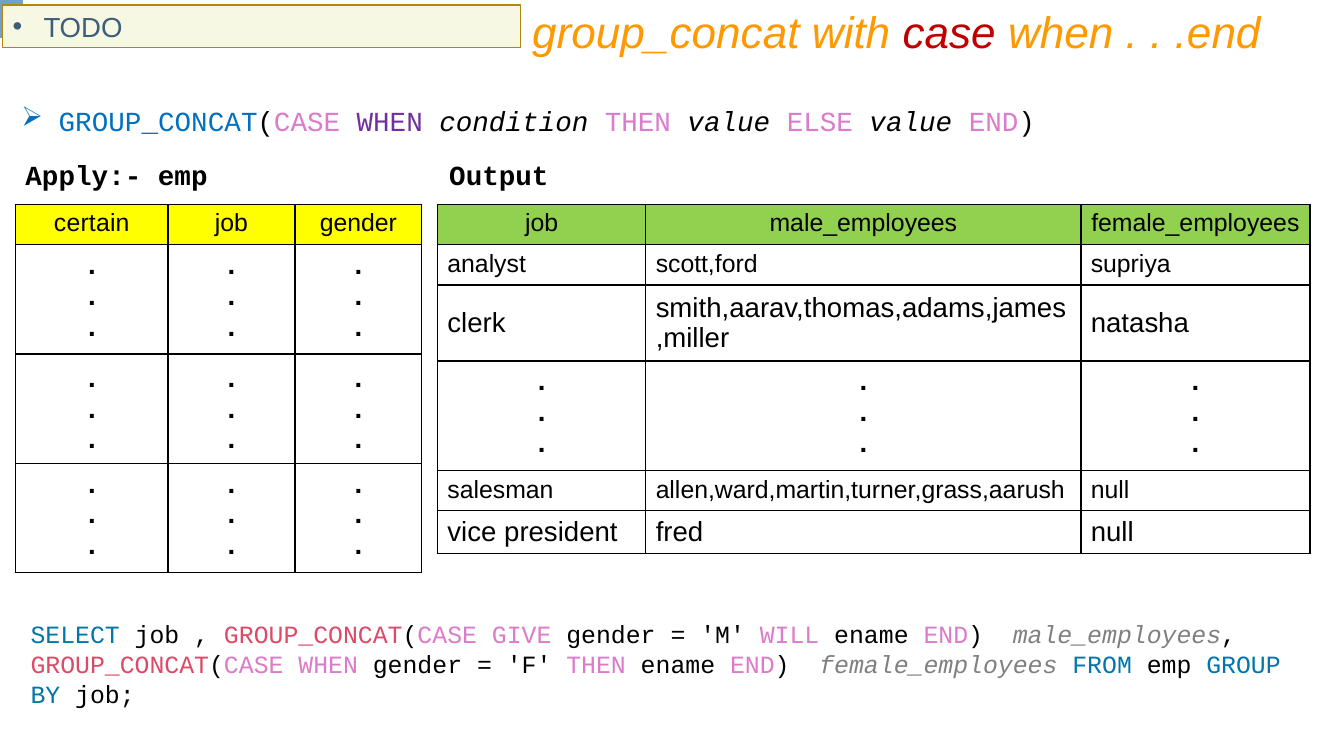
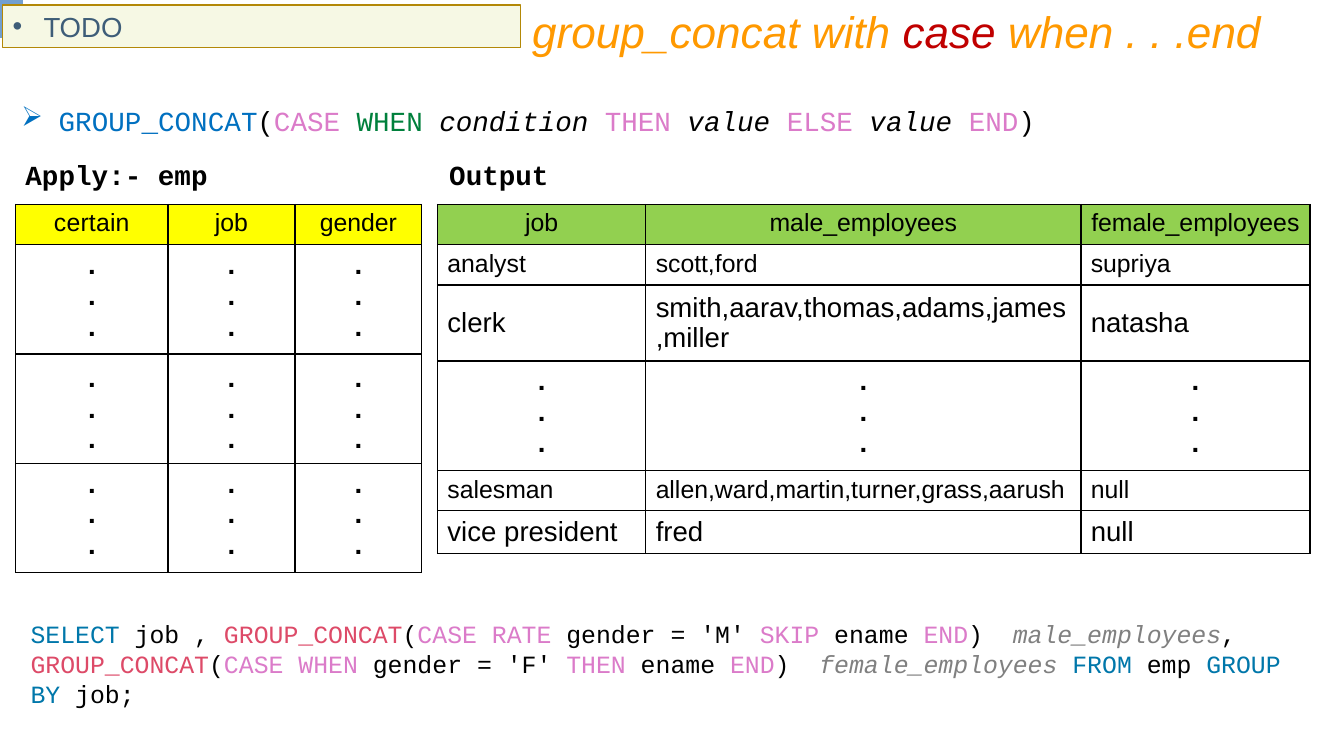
WHEN colour: purple -> green (390, 122)
GIVE: GIVE -> RATE (522, 636)
WILL: WILL -> SKIP (790, 636)
